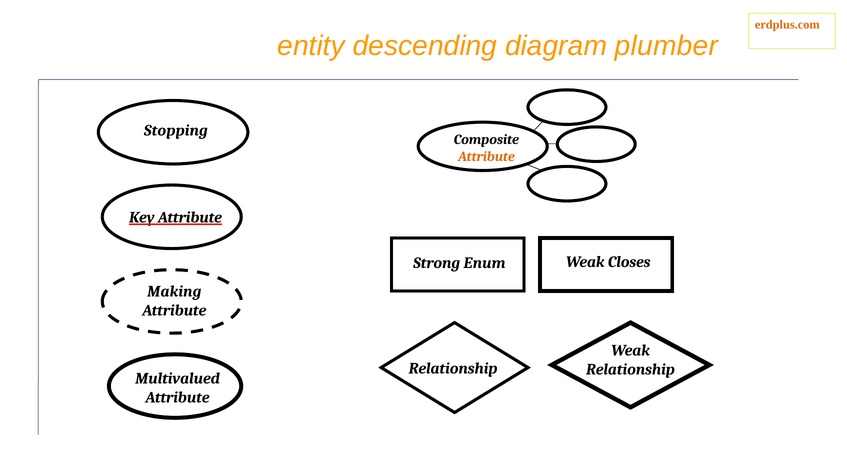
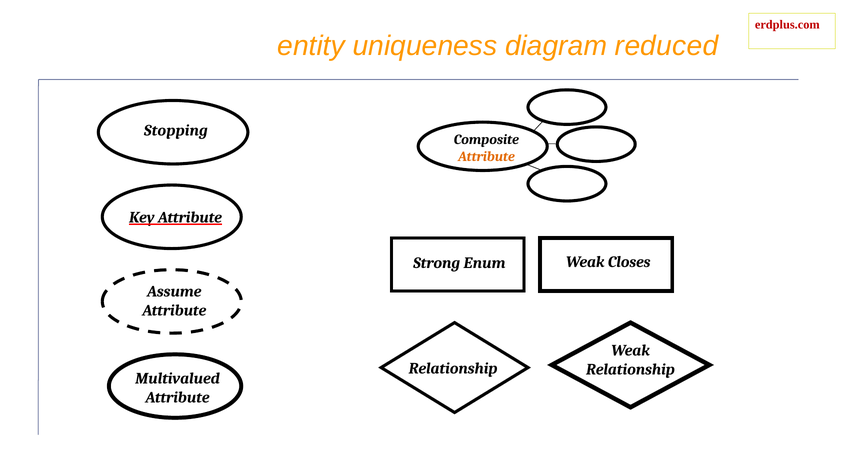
erdplus.com colour: orange -> red (787, 24)
descending: descending -> uniqueness (425, 46)
plumber: plumber -> reduced (667, 46)
Making: Making -> Assume (174, 292)
